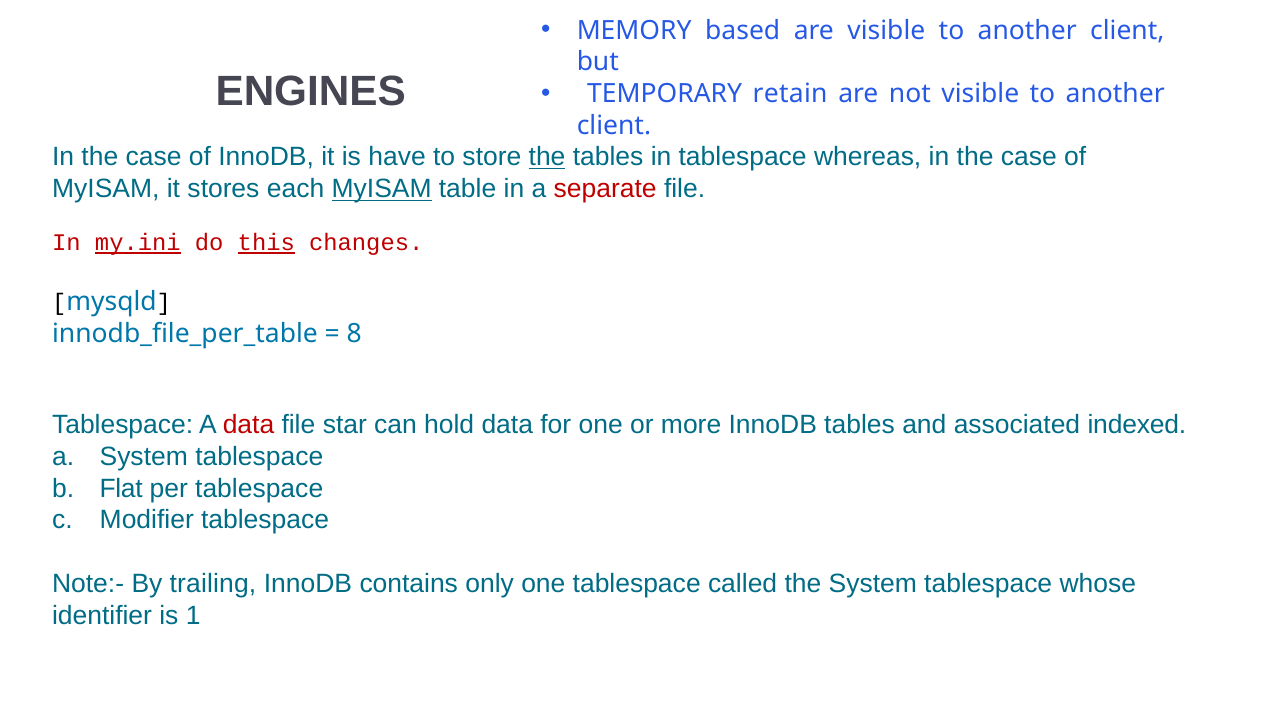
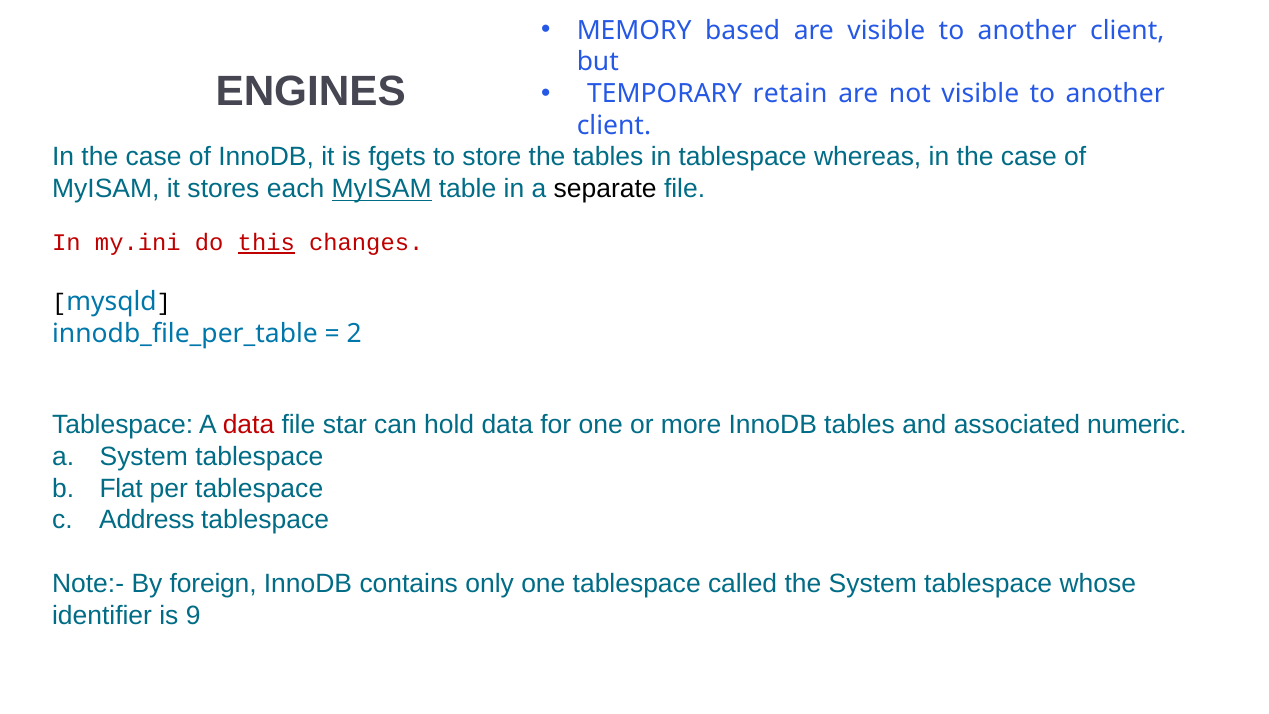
have: have -> fgets (397, 157)
the underline: present -> none (547, 157)
separate colour: red -> black (605, 189)
my.ini underline: present -> none (138, 243)
8: 8 -> 2 (354, 333)
indexed: indexed -> numeric (1137, 425)
Modifier: Modifier -> Address (147, 520)
trailing: trailing -> foreign (213, 584)
1: 1 -> 9 (193, 615)
